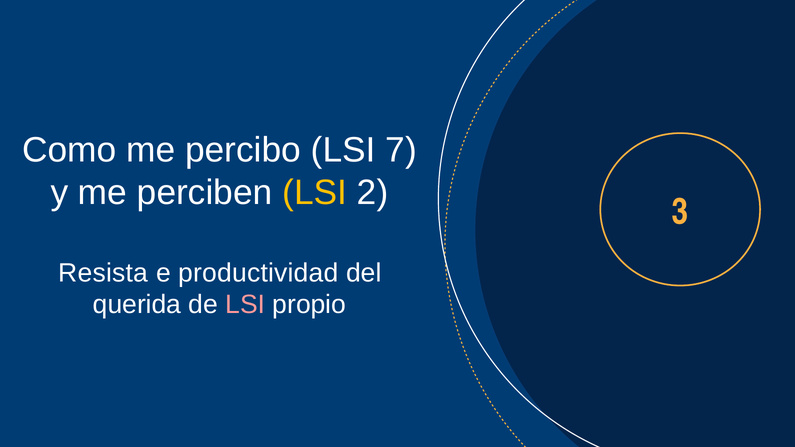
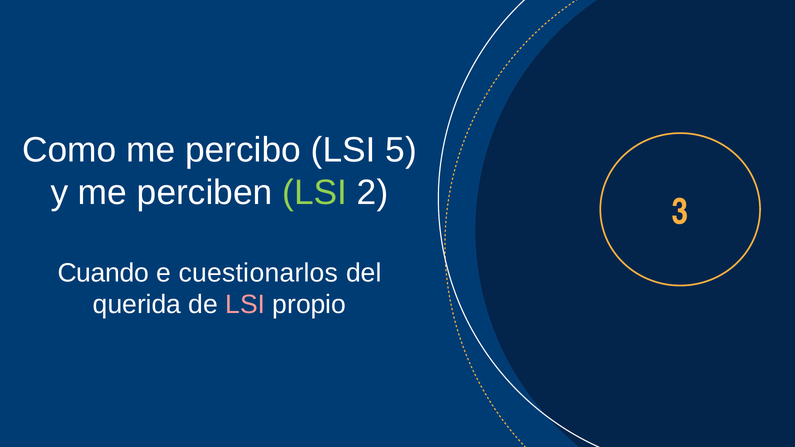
7: 7 -> 5 (401, 150)
LSI colour: yellow -> light green (315, 193)
Resista: Resista -> Cuando (103, 273)
productividad: productividad -> cuestionarlos (258, 273)
